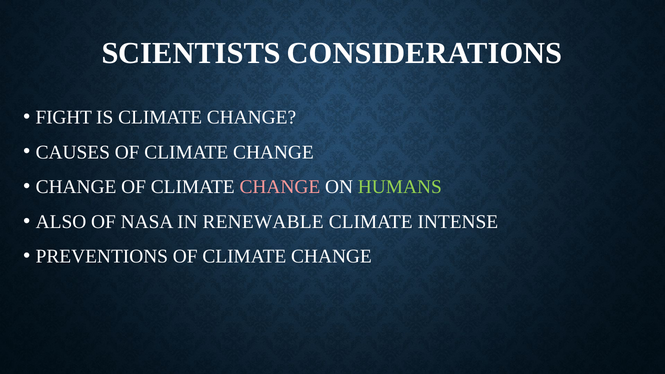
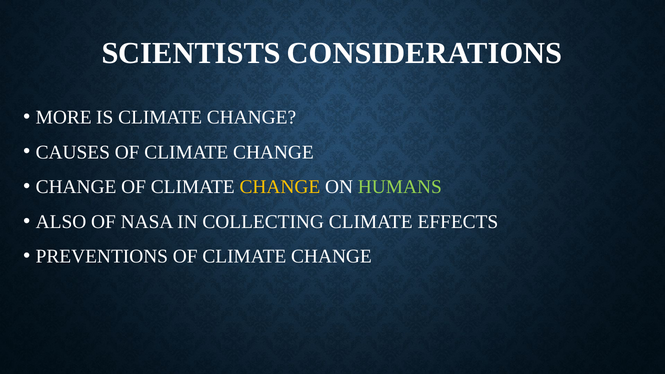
FIGHT: FIGHT -> MORE (64, 117)
CHANGE colour: pink -> yellow (280, 187)
RENEWABLE: RENEWABLE -> COLLECTING (263, 222)
INTENSE: INTENSE -> EFFECTS (458, 222)
